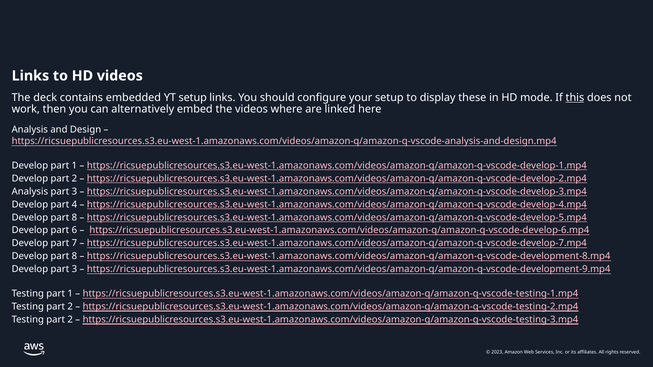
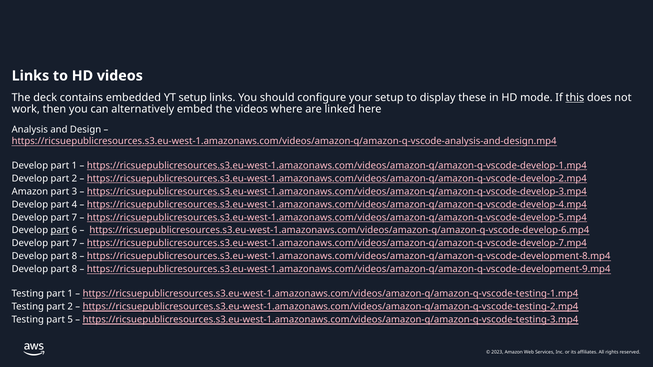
Analysis: Analysis -> Amazon (30, 192)
8: 8 -> 7 (74, 218)
part underline: none -> present (60, 231)
3: 3 -> 8 (74, 269)
2: 2 -> 5 (70, 320)
